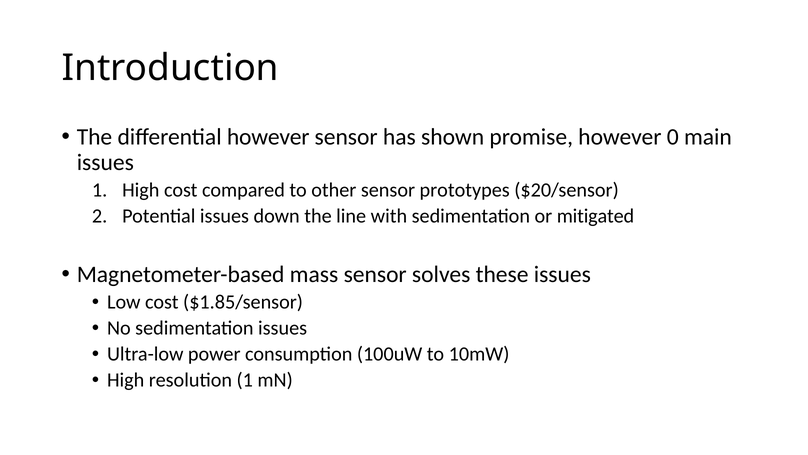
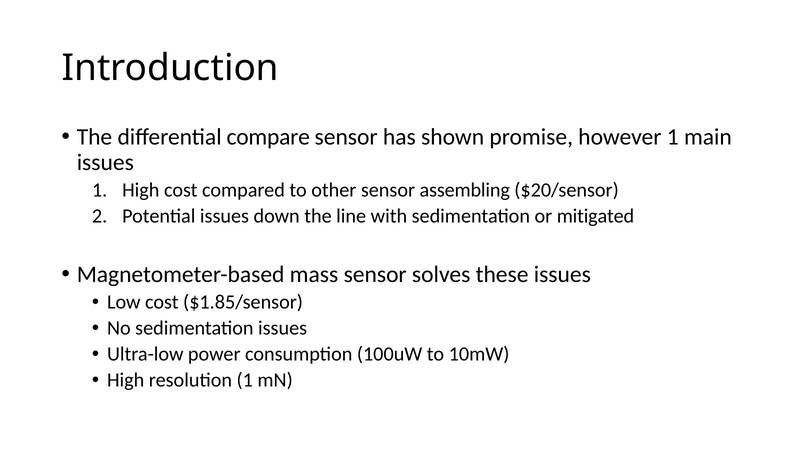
differential however: however -> compare (268, 137)
however 0: 0 -> 1 (673, 137)
prototypes: prototypes -> assembling (465, 190)
